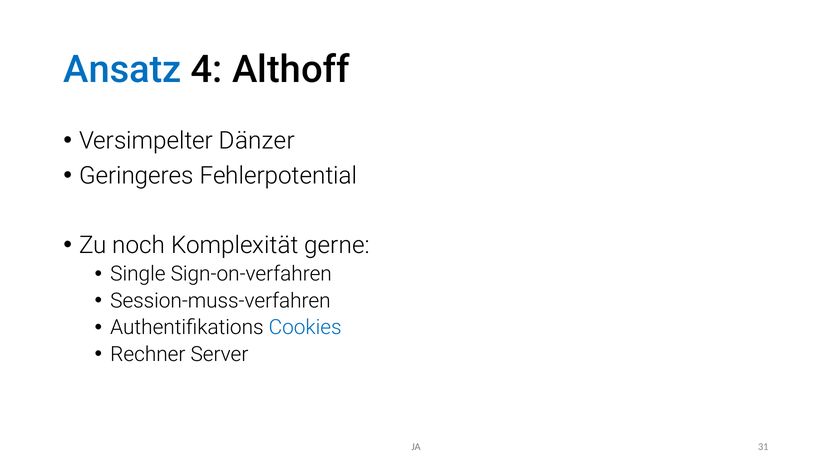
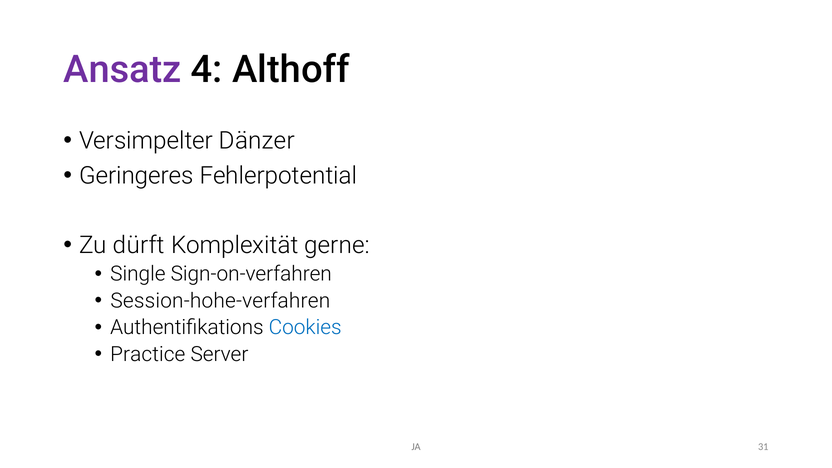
Ansatz colour: blue -> purple (122, 70)
noch: noch -> dürft (139, 245)
Session-muss-verfahren: Session-muss-verfahren -> Session-hohe-verfahren (220, 301)
Rechner: Rechner -> Practice (148, 354)
